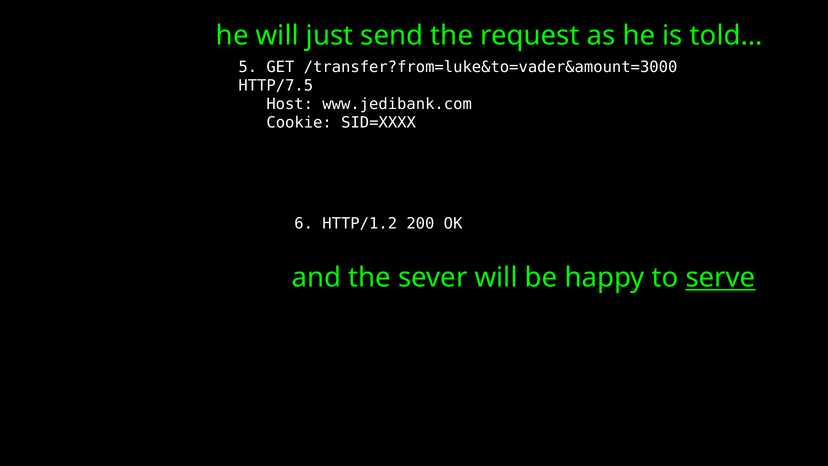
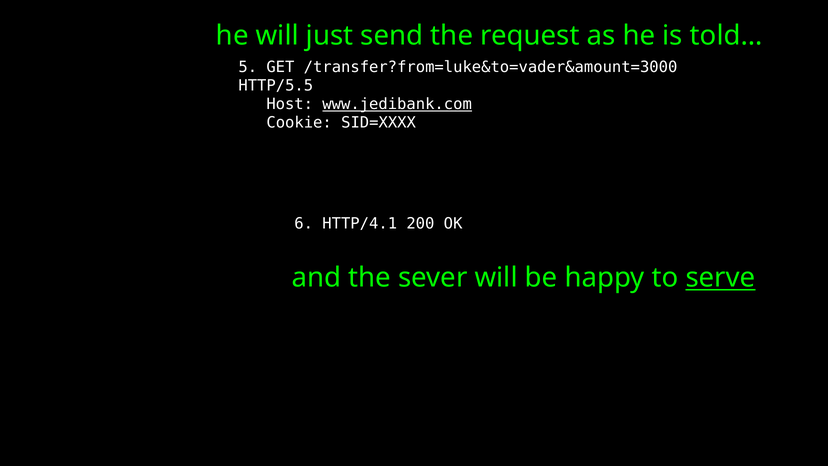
HTTP/7.5: HTTP/7.5 -> HTTP/5.5 (276, 85)
www.jedibank.com underline: none -> present (397, 104)
HTTP/1.2: HTTP/1.2 -> HTTP/4.1 (360, 223)
